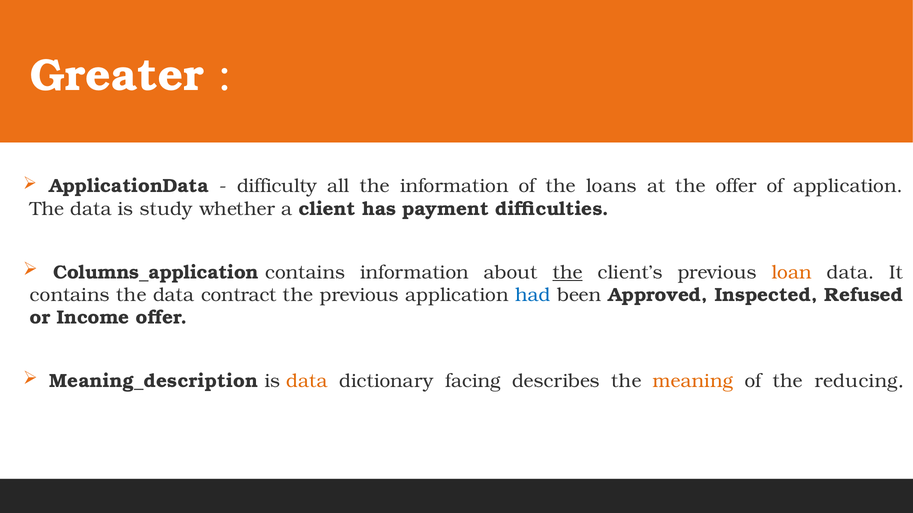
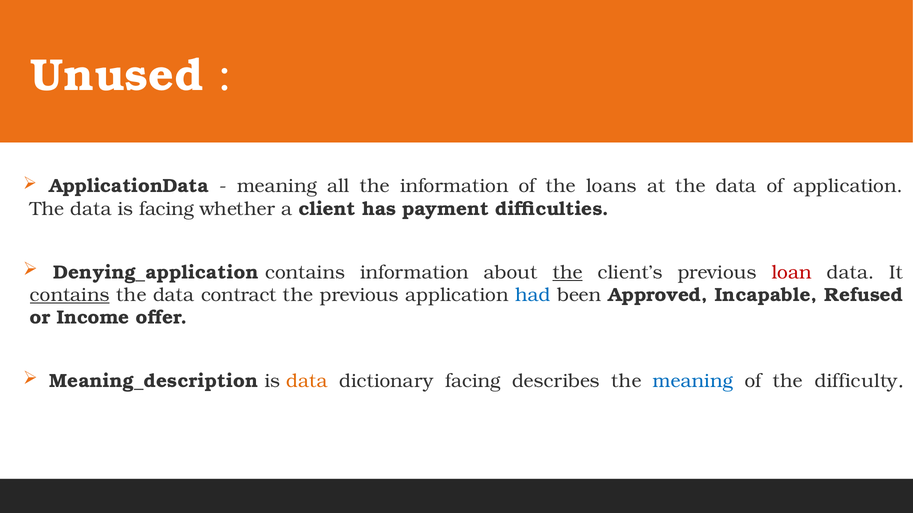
Greater: Greater -> Unused (117, 76)
difficulty: difficulty -> meaning (277, 186)
at the offer: offer -> data (736, 186)
is study: study -> facing (166, 209)
Columns_application: Columns_application -> Denying_application (156, 273)
loan colour: orange -> red (792, 273)
contains underline: none -> present (70, 295)
Inspected: Inspected -> Incapable (766, 295)
meaning colour: orange -> blue (693, 381)
reducing: reducing -> difficulty (856, 381)
